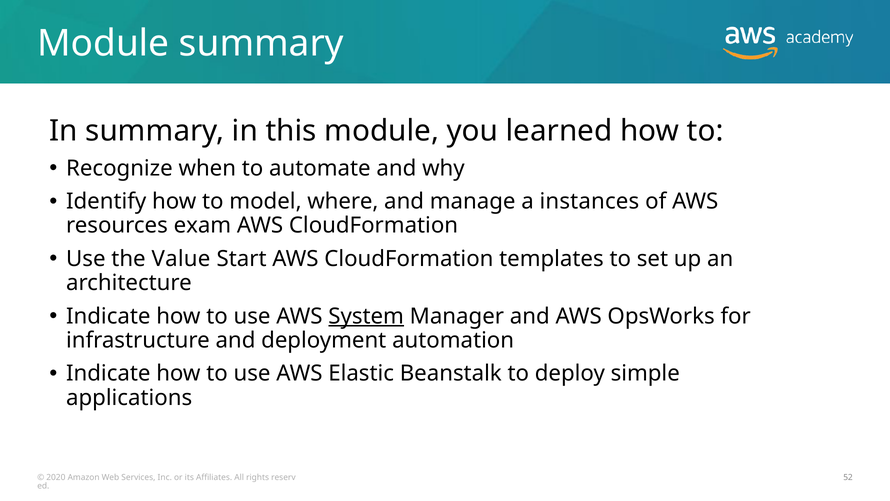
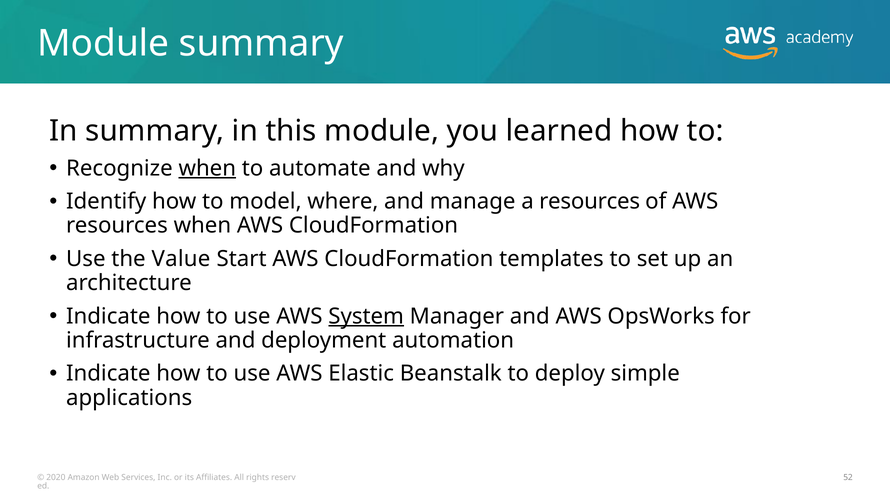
when underline: none -> present (207, 168)
a instances: instances -> resources (590, 201)
resources exam: exam -> when (202, 225)
